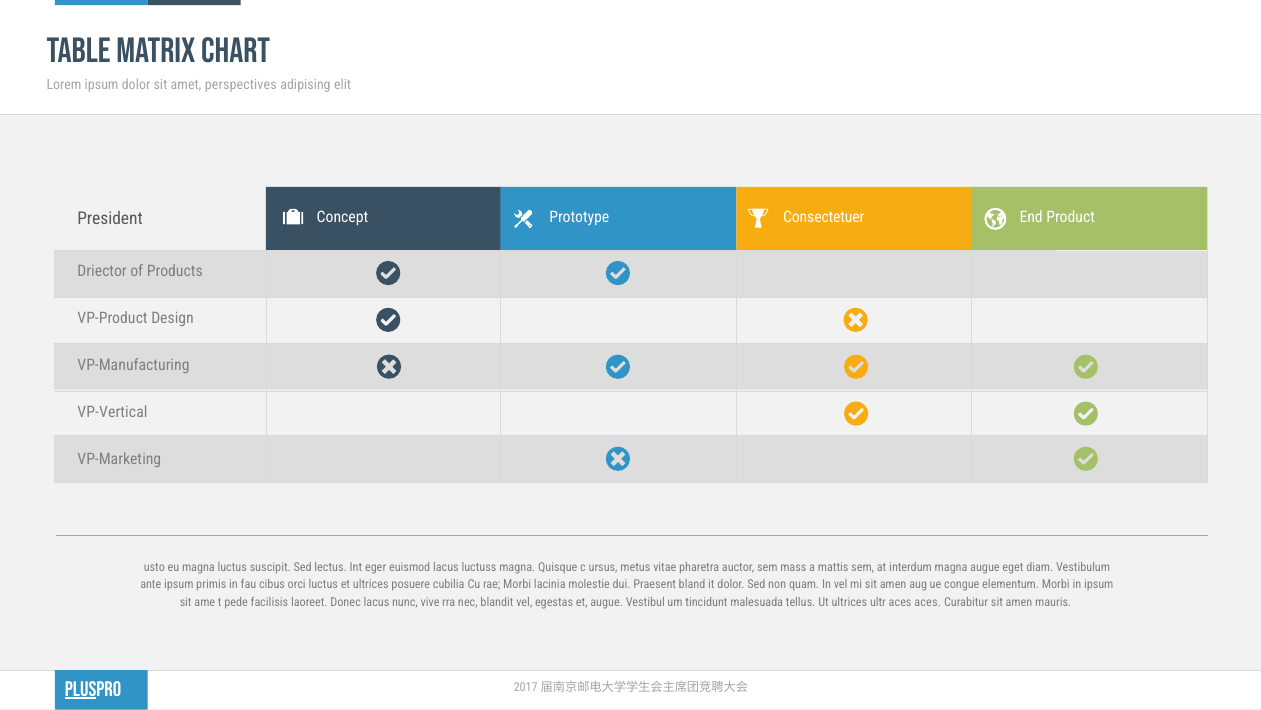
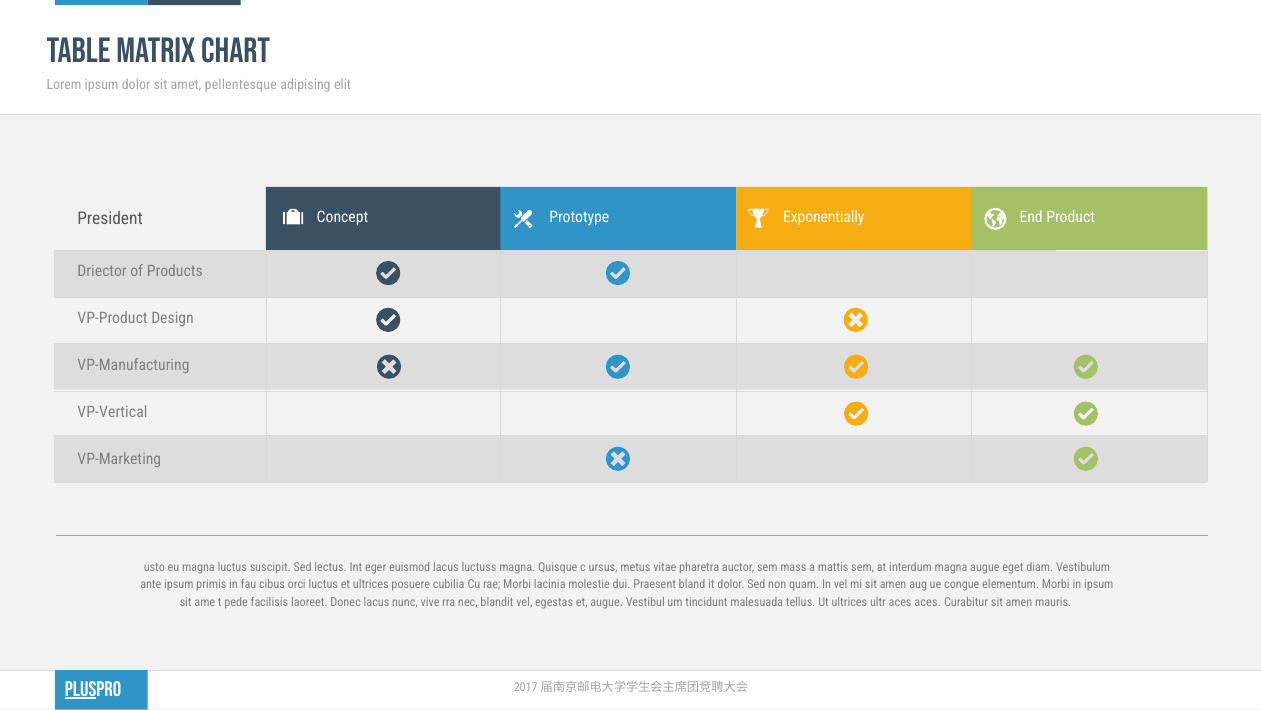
perspectives: perspectives -> pellentesque (241, 85)
Consectetuer: Consectetuer -> Exponentially (824, 217)
